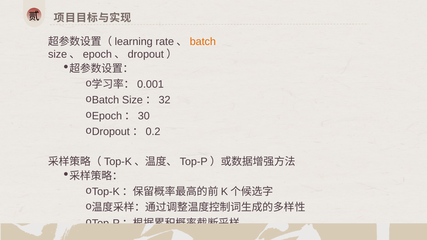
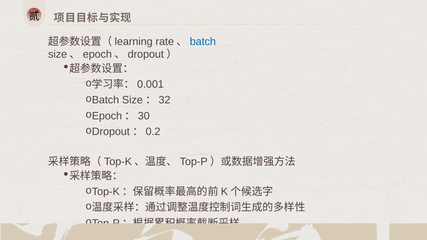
batch colour: orange -> blue (203, 42)
